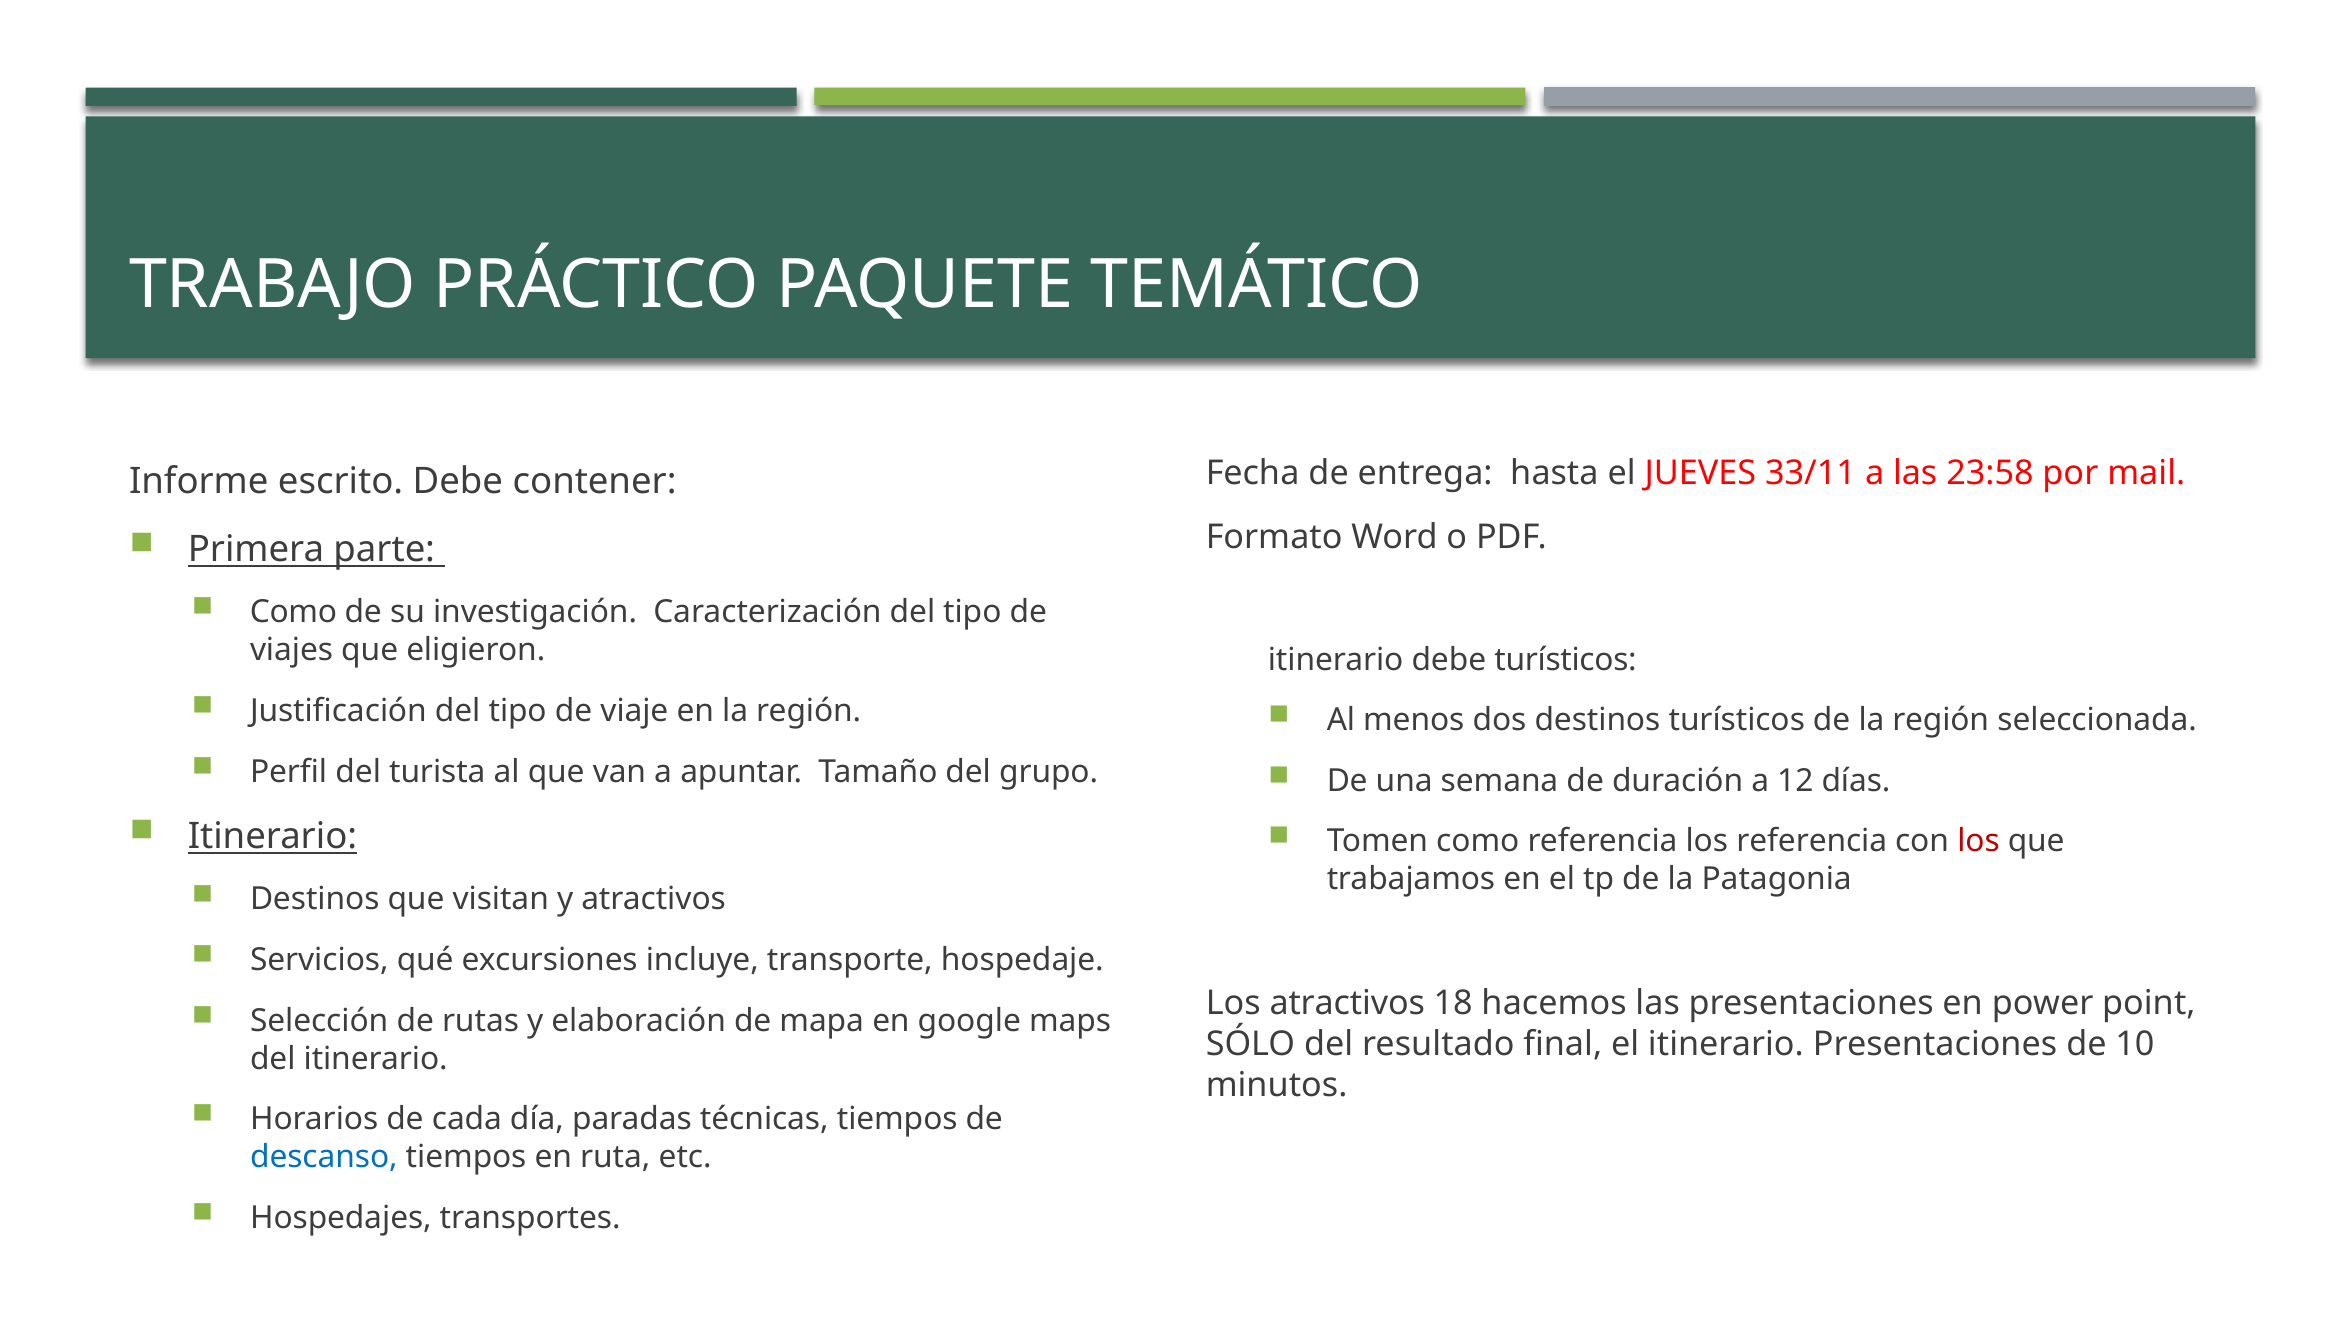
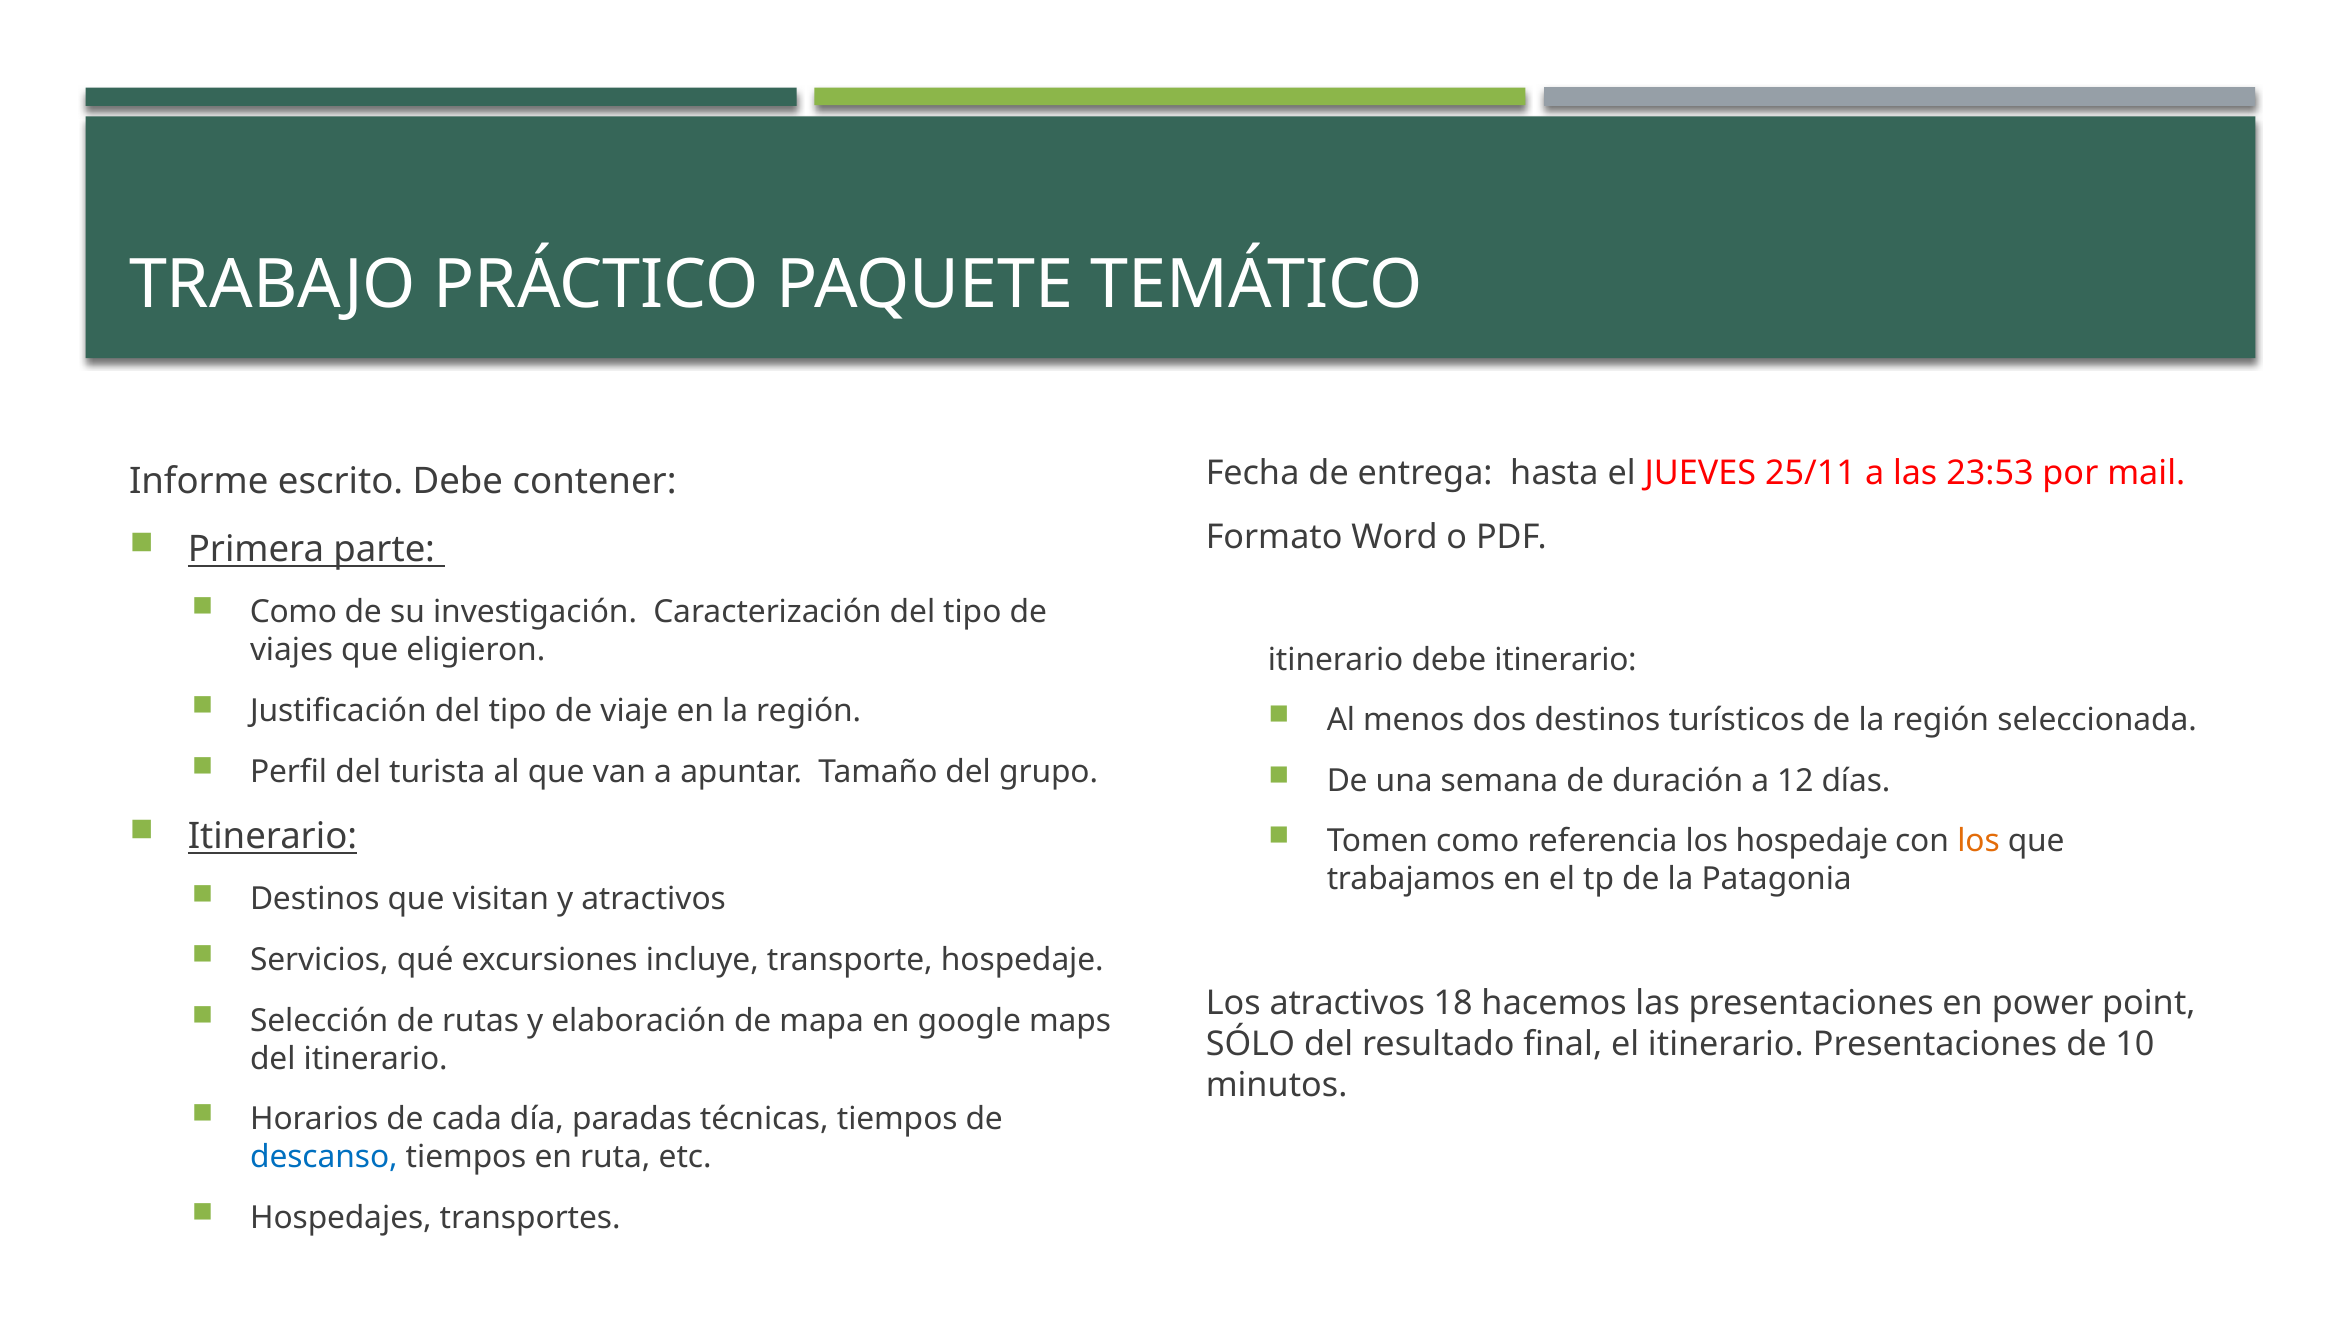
33/11: 33/11 -> 25/11 (1811, 473)
23:58: 23:58 -> 23:53 (1990, 473)
debe turísticos: turísticos -> itinerario (1566, 660)
los referencia: referencia -> hospedaje (1812, 841)
los colour: red -> orange (1978, 841)
